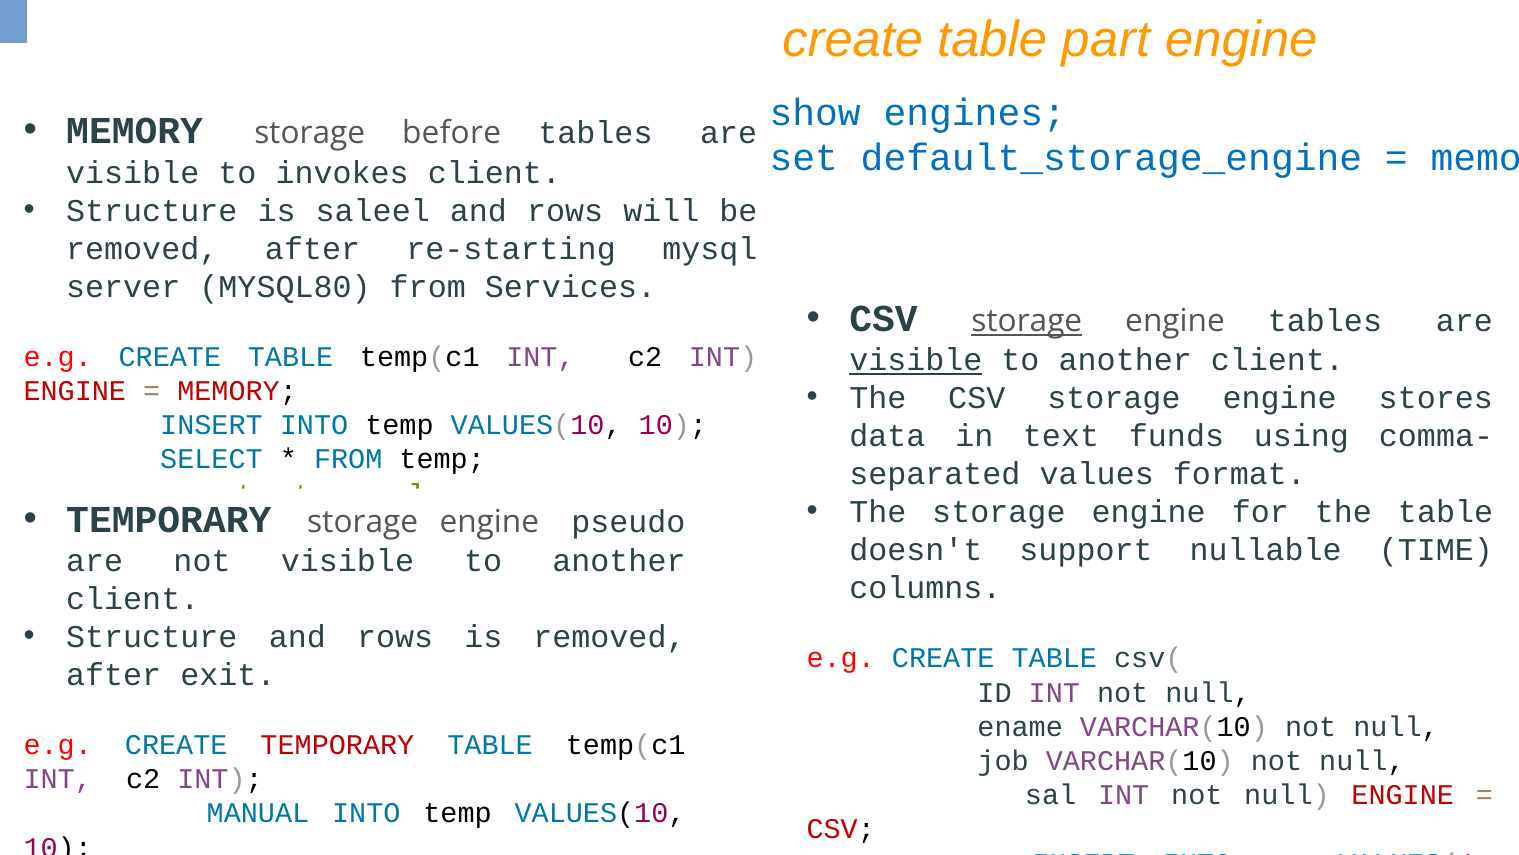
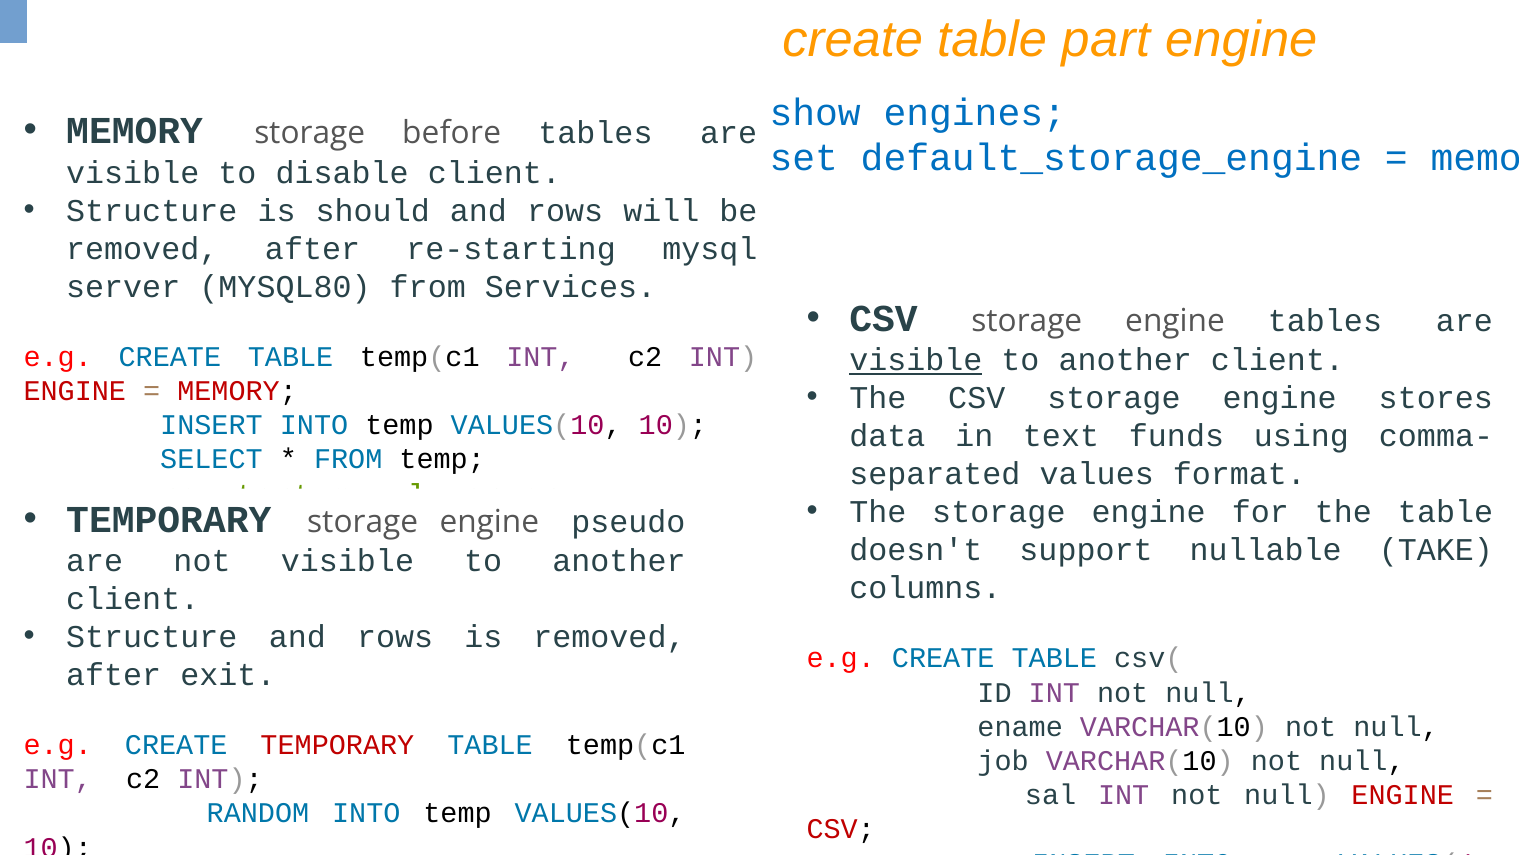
invokes: invokes -> disable (342, 173)
is saleel: saleel -> should (373, 210)
storage underline: present -> none (1027, 321)
TIME: TIME -> TAKE (1436, 550)
MANUAL: MANUAL -> RANDOM (258, 813)
